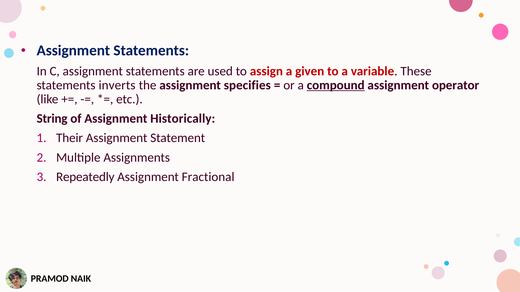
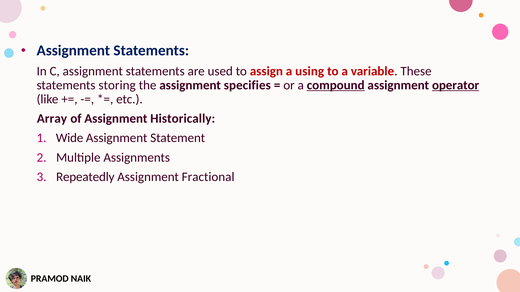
given: given -> using (310, 71)
inverts: inverts -> storing (117, 85)
operator underline: none -> present (456, 85)
String: String -> Array (52, 119)
Their: Their -> Wide (70, 138)
